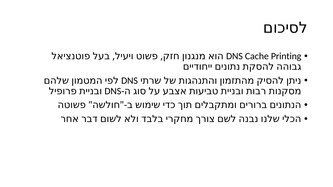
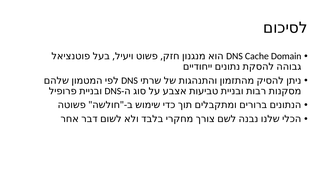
Printing: Printing -> Domain (286, 56)
